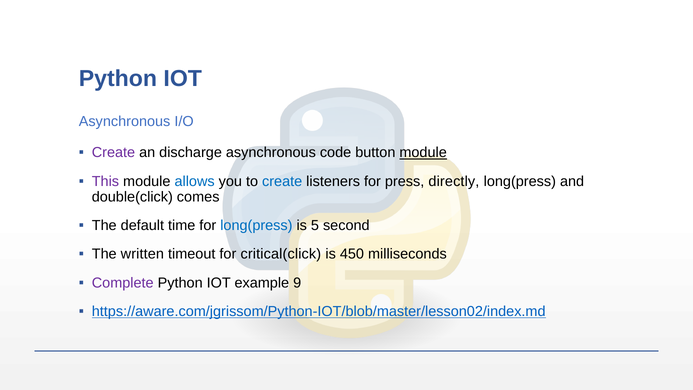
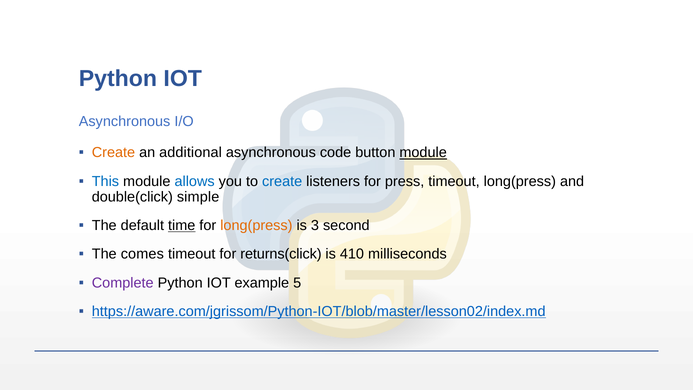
Create colour: purple -> orange (113, 153)
discharge: discharge -> additional (191, 153)
This colour: purple -> blue (105, 181)
press directly: directly -> timeout (454, 181)
comes: comes -> simple (198, 197)
time underline: none -> present (182, 225)
long(press colour: blue -> orange (256, 225)
5: 5 -> 3 (315, 225)
written: written -> comes (142, 254)
critical(click: critical(click -> returns(click (281, 254)
450: 450 -> 410 (352, 254)
9: 9 -> 5 (297, 283)
